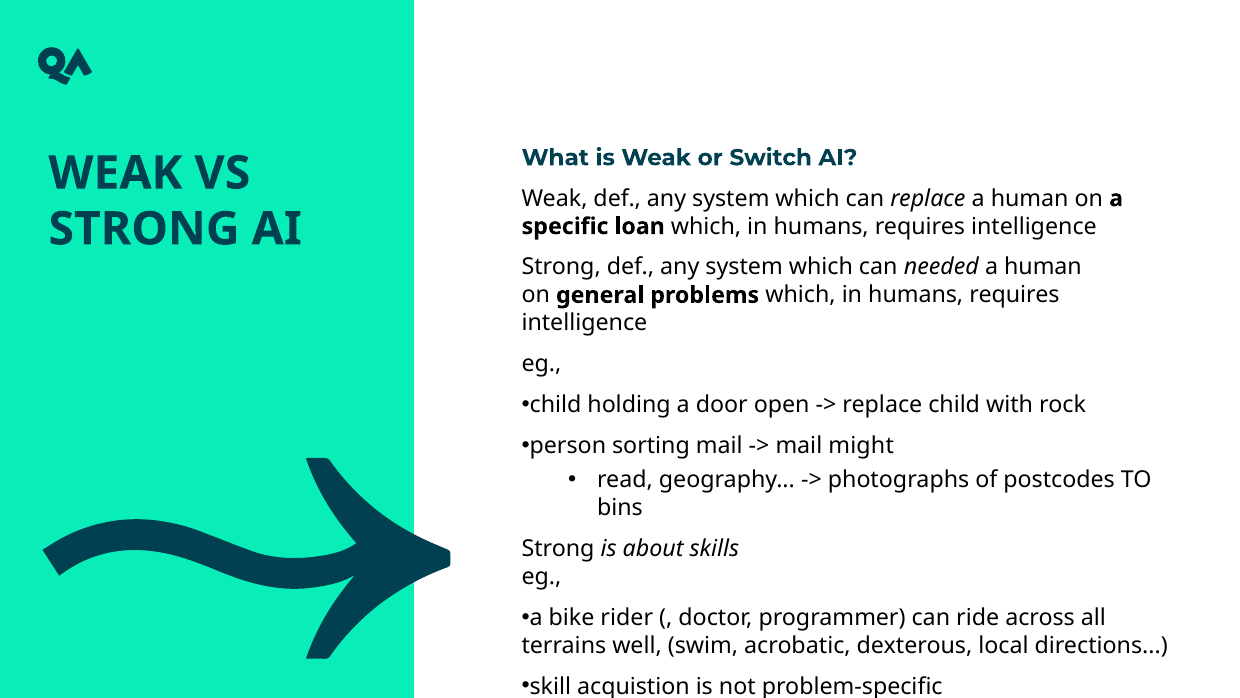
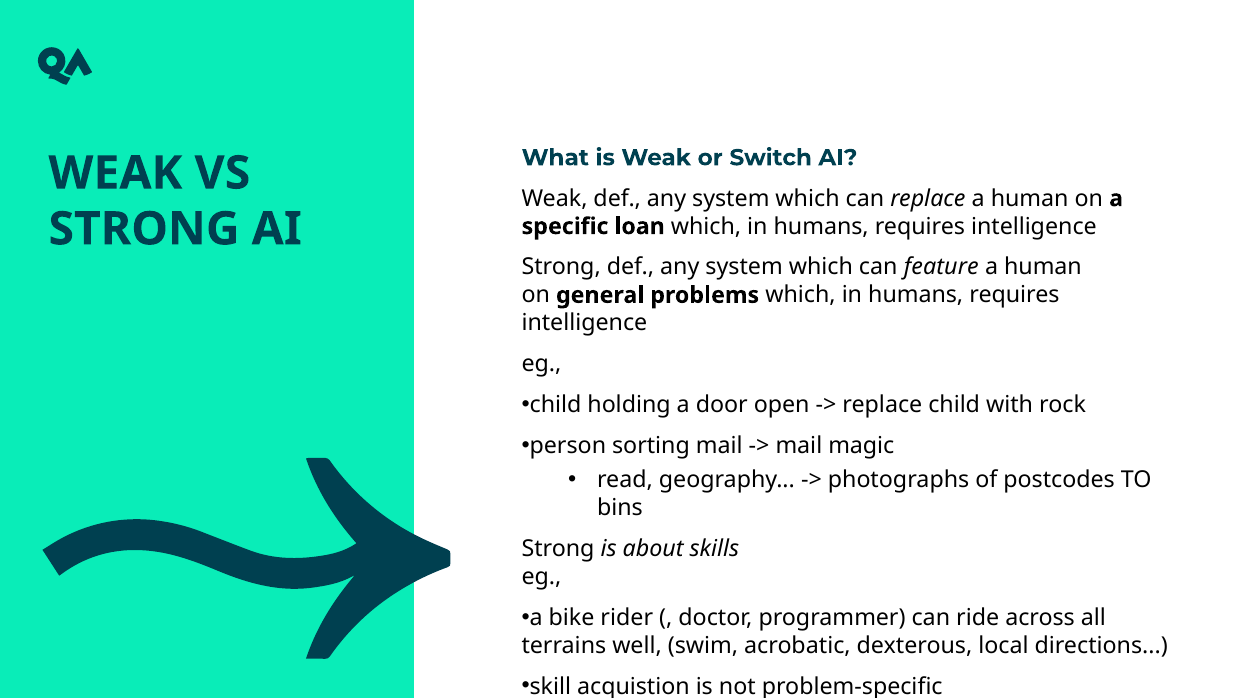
needed: needed -> feature (941, 267)
might: might -> magic (861, 445)
